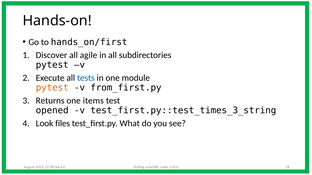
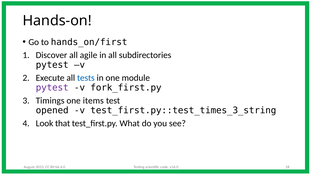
pytest colour: orange -> purple (52, 88)
from_first.py: from_first.py -> fork_first.py (126, 88)
Returns: Returns -> Timings (50, 101)
files: files -> that (63, 124)
